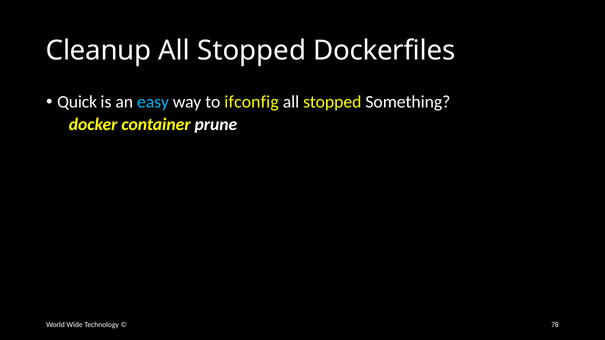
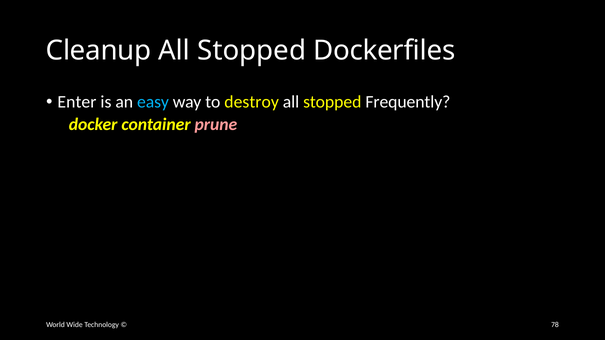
Quick: Quick -> Enter (77, 102)
ifconfig: ifconfig -> destroy (252, 102)
Something: Something -> Frequently (408, 102)
prune colour: white -> pink (216, 124)
